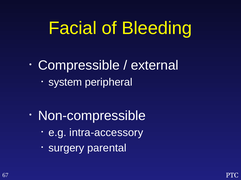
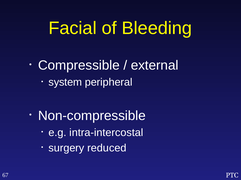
intra-accessory: intra-accessory -> intra-intercostal (106, 133)
parental: parental -> reduced (107, 149)
